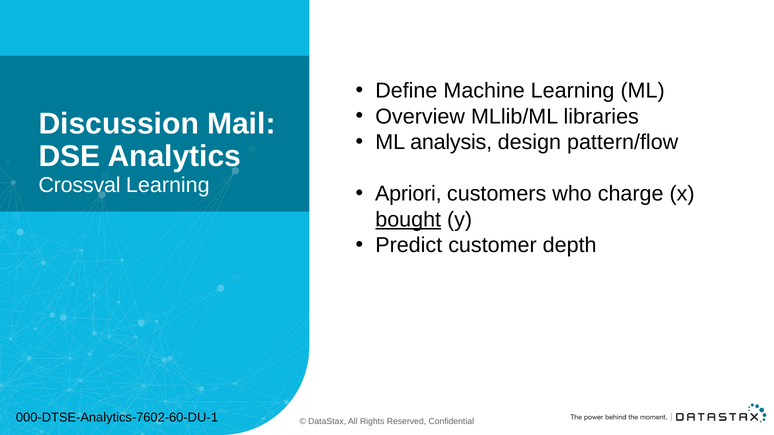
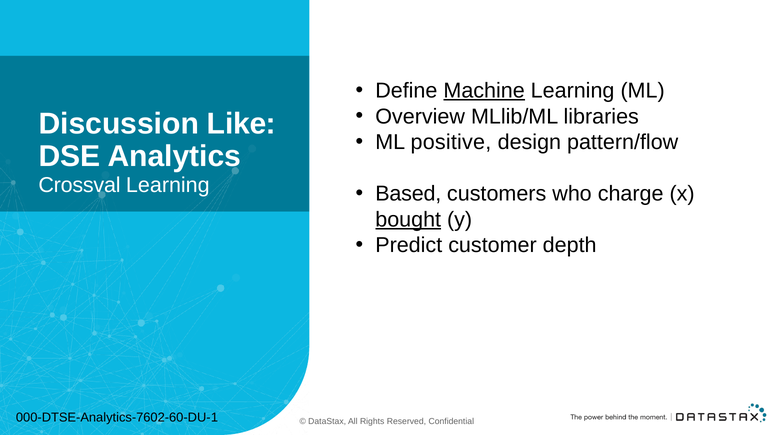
Machine underline: none -> present (484, 91)
Mail: Mail -> Like (241, 124)
analysis: analysis -> positive (451, 142)
Apriori: Apriori -> Based (408, 194)
